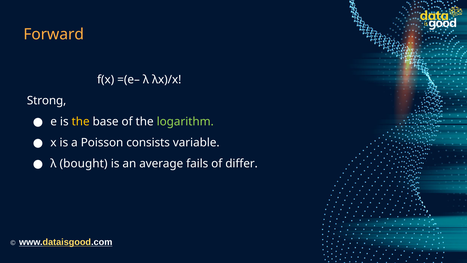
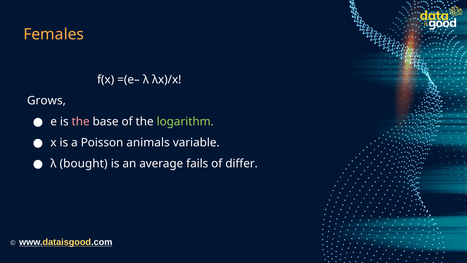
Forward: Forward -> Females (54, 34)
Strong: Strong -> Grows (46, 101)
the colour: yellow -> pink (81, 122)
consists: consists -> animals (148, 143)
